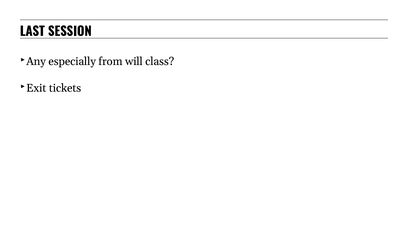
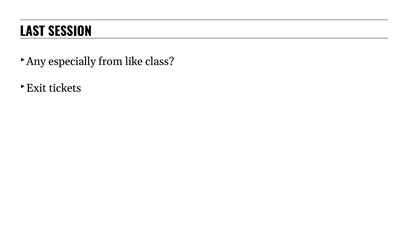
will: will -> like (134, 61)
